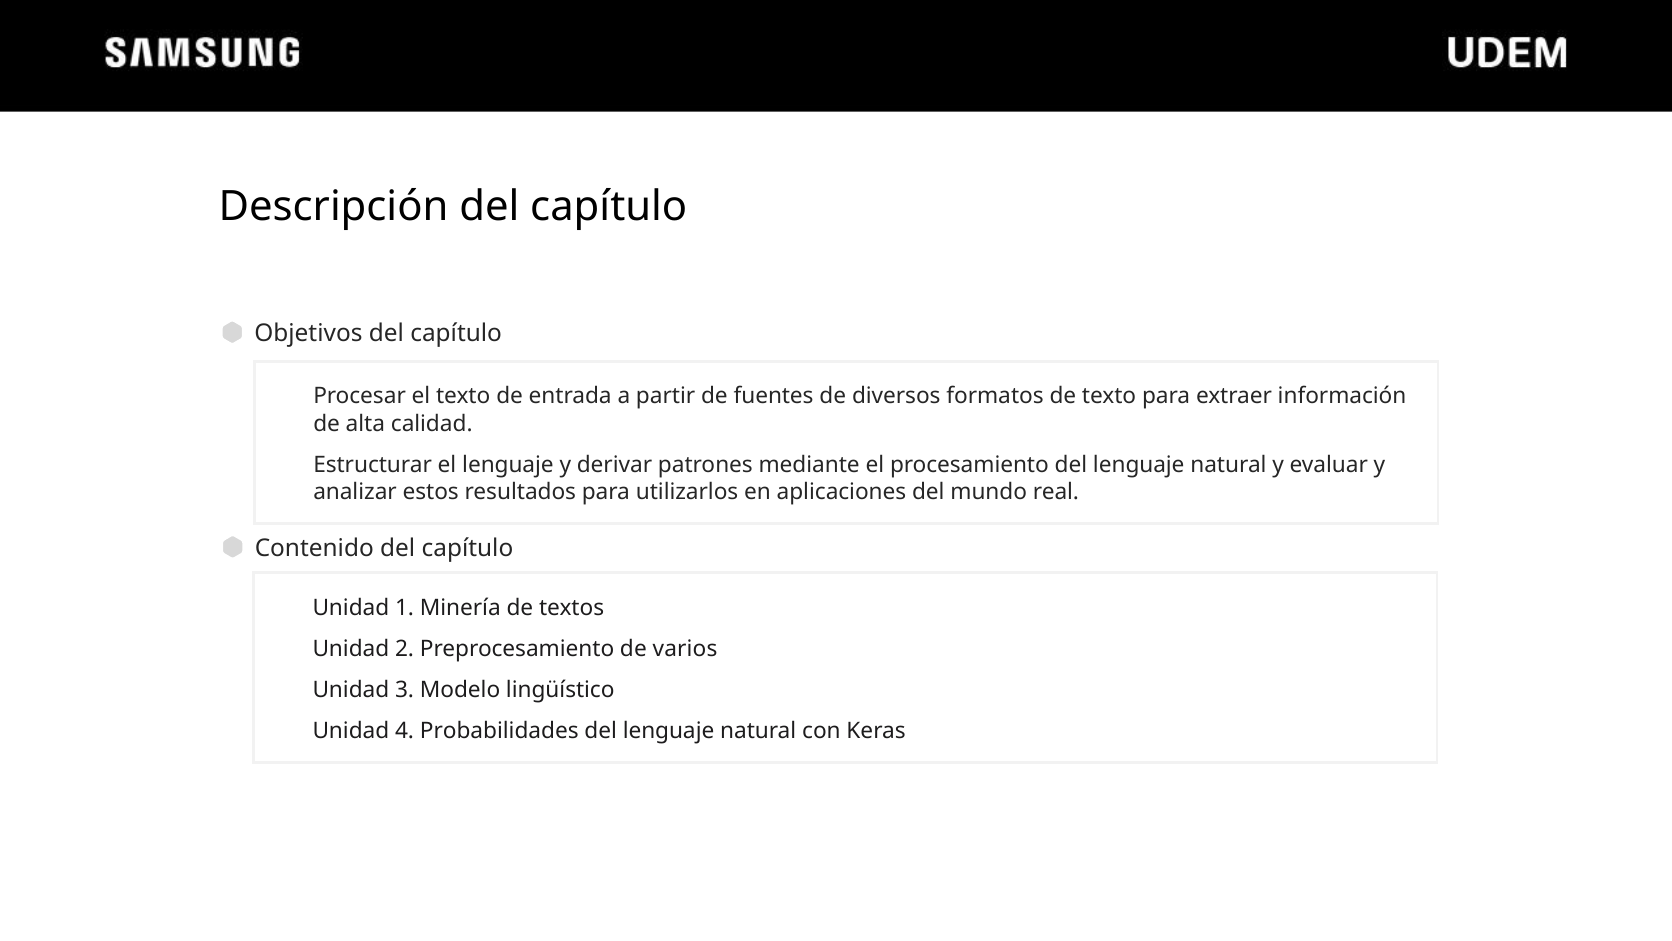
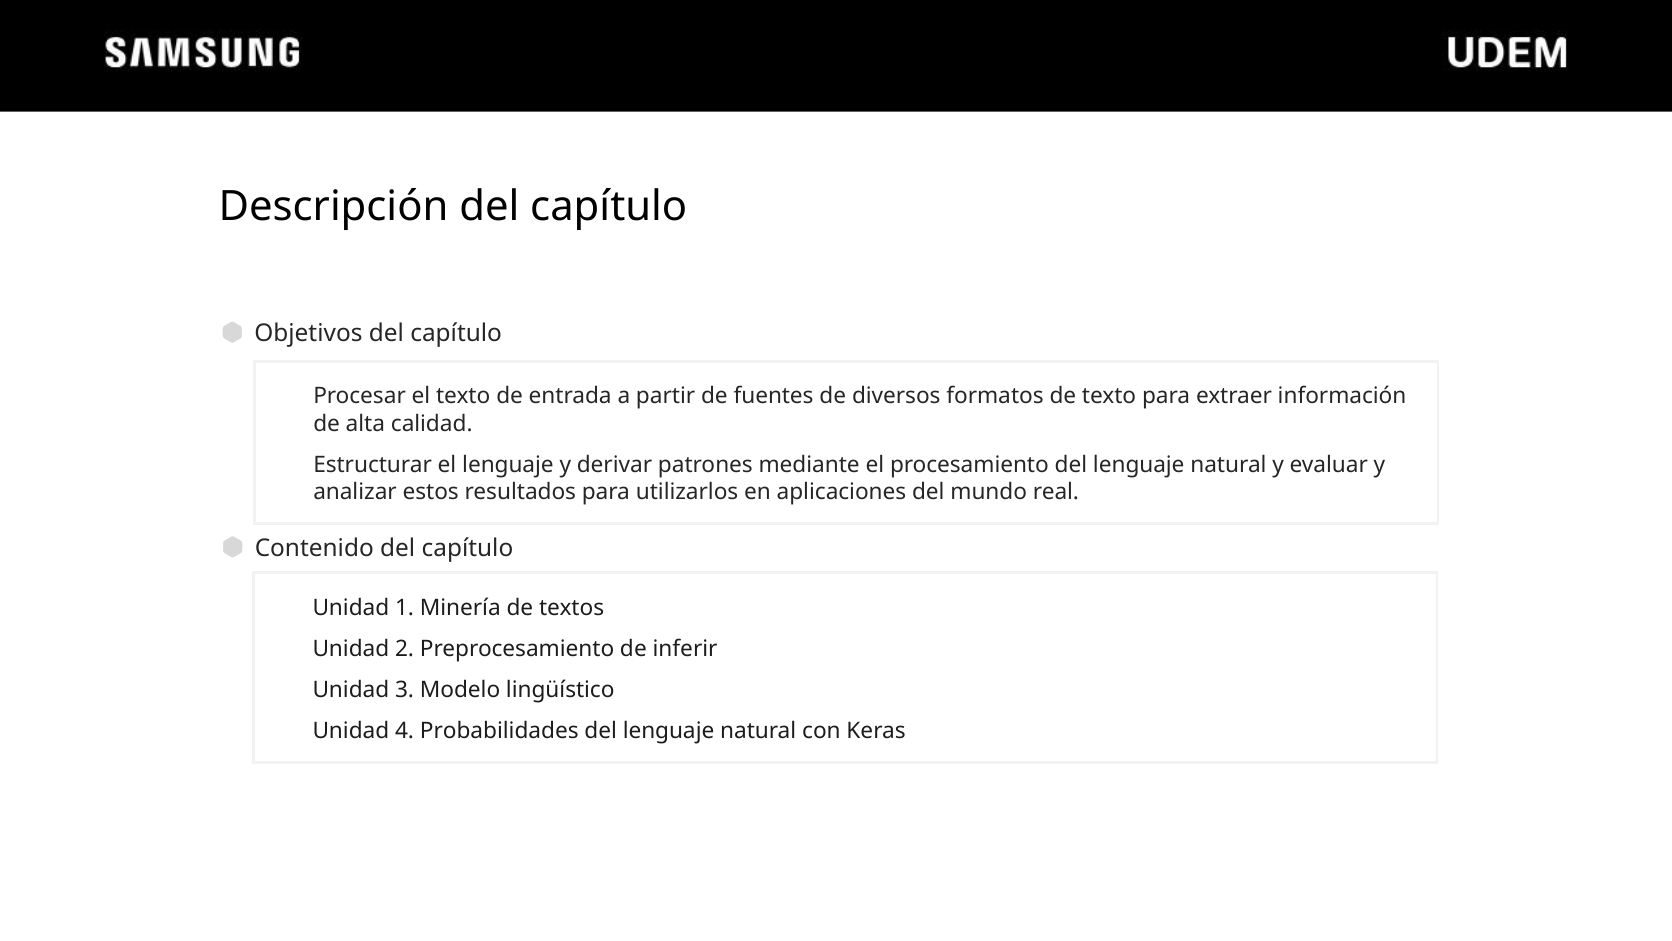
varios: varios -> inferir (685, 648)
